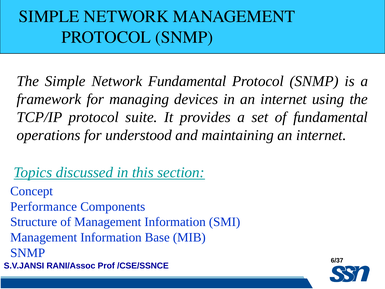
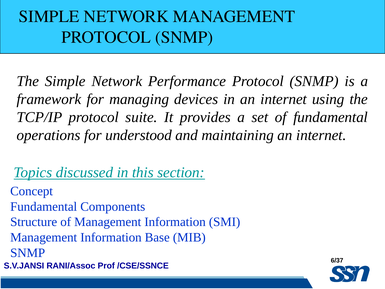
Network Fundamental: Fundamental -> Performance (187, 81)
Performance: Performance -> Fundamental (44, 206)
